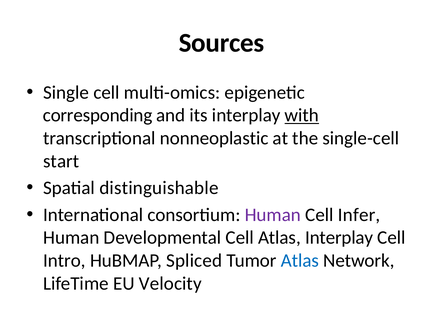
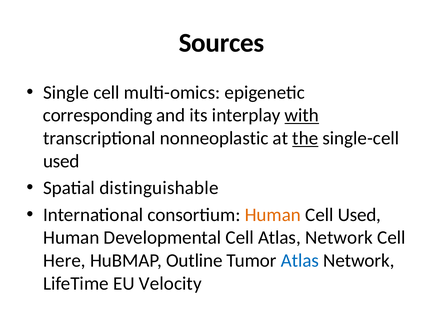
the underline: none -> present (305, 138)
start: start -> used (61, 161)
Human colour: purple -> orange (273, 215)
Cell Infer: Infer -> Used (359, 215)
Cell Atlas Interplay: Interplay -> Network (339, 238)
Intro: Intro -> Here (64, 261)
Spliced: Spliced -> Outline (194, 261)
